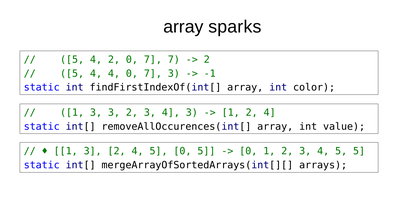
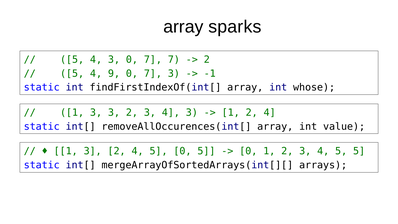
5 4 2: 2 -> 3 (114, 60)
4 4: 4 -> 9 (114, 73)
color: color -> whose (314, 87)
